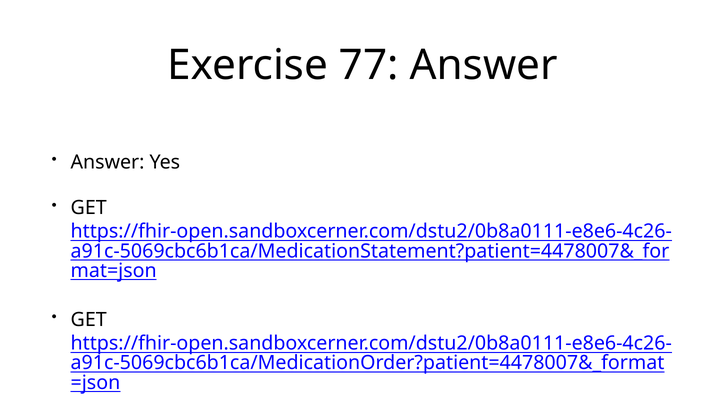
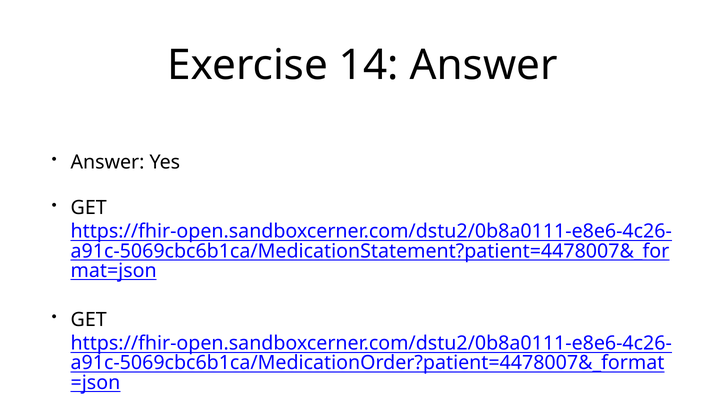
77: 77 -> 14 (369, 65)
